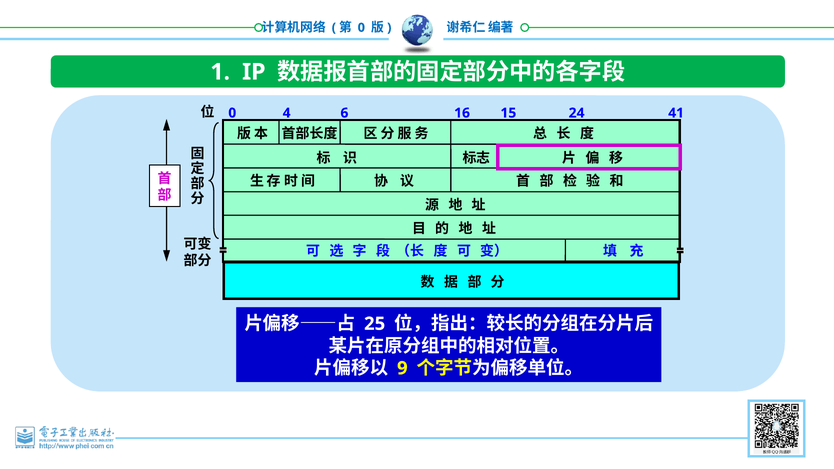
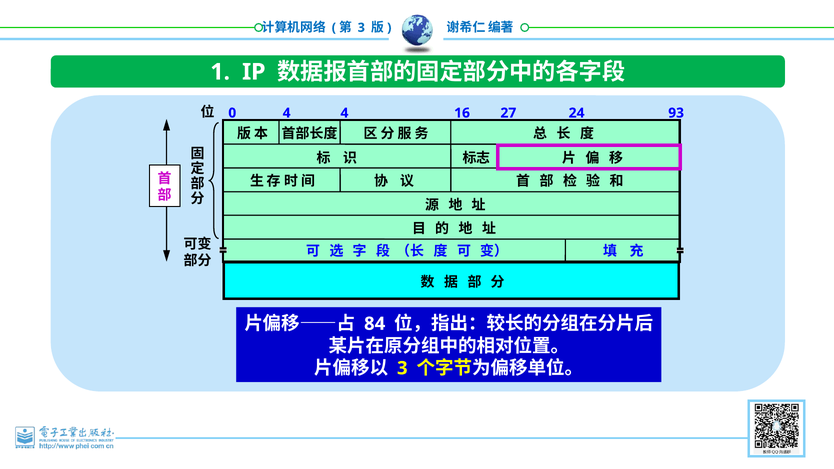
0: 0 -> 3 (361, 28)
4 6: 6 -> 4 (344, 113)
15: 15 -> 27 (508, 113)
41: 41 -> 93 (676, 113)
25: 25 -> 84 (375, 324)
9: 9 -> 3 (402, 368)
